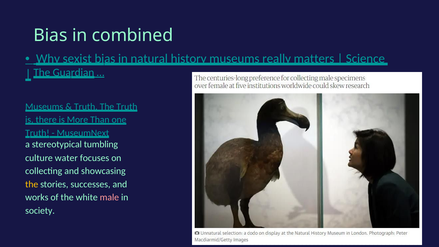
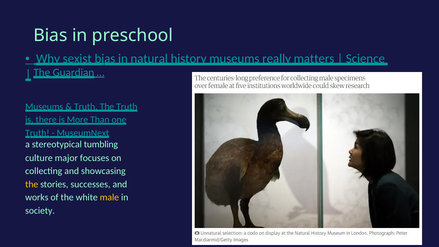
combined: combined -> preschool (132, 35)
water: water -> major (66, 158)
male colour: pink -> yellow (109, 197)
